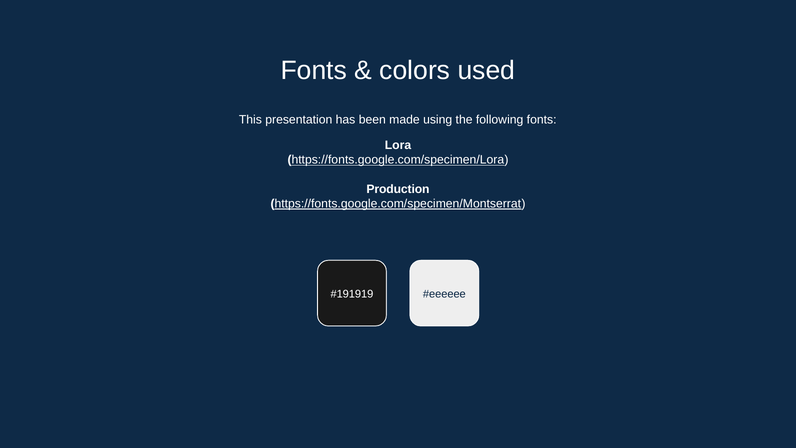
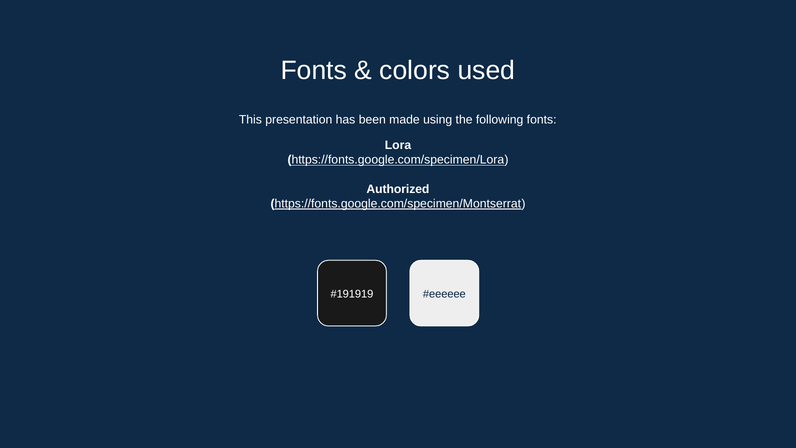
Production: Production -> Authorized (398, 189)
